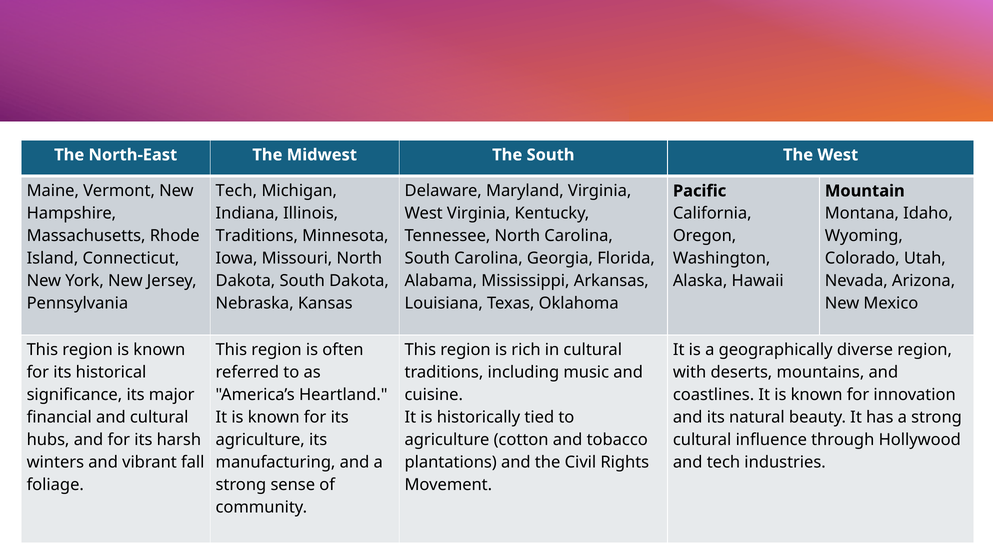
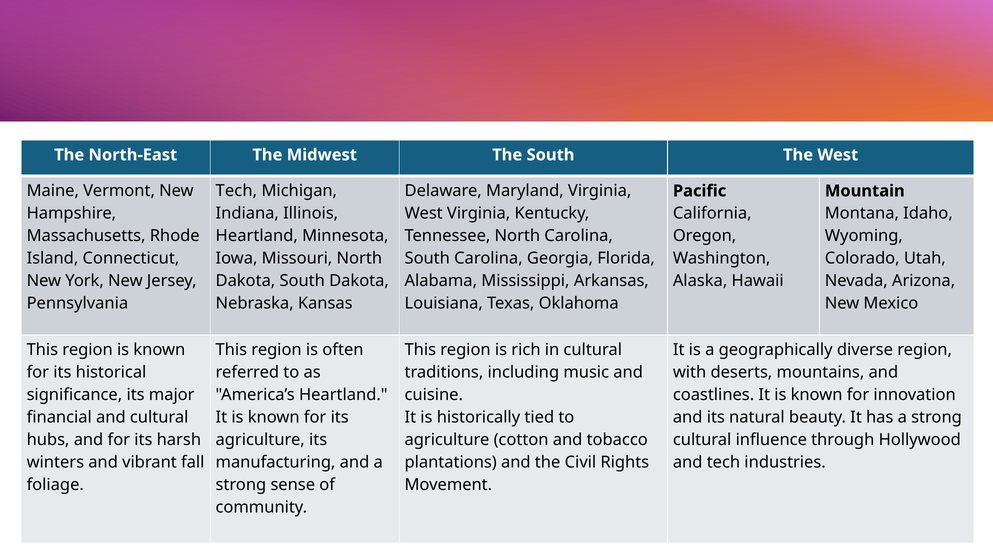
Traditions: Traditions -> Heartland (257, 236)
